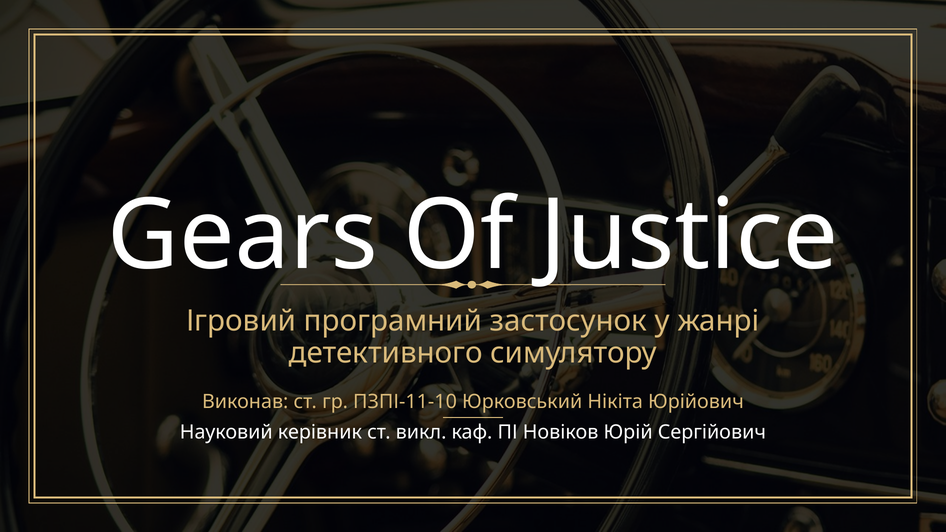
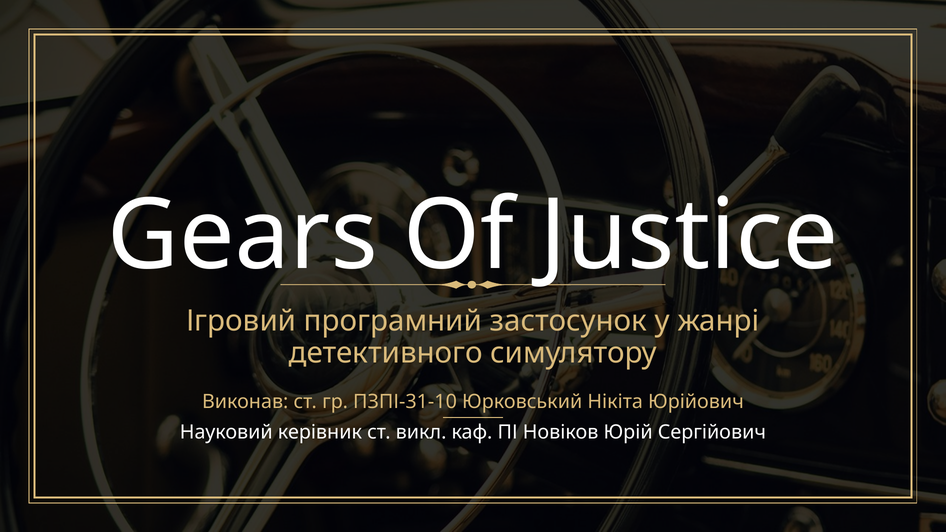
ПЗПІ-11-10: ПЗПІ-11-10 -> ПЗПІ-31-10 (405, 402)
